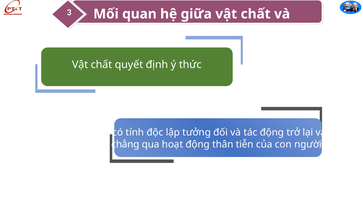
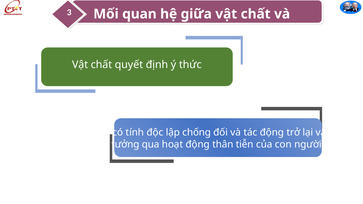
tưởng: tưởng -> chống (197, 133)
chẳng: chẳng -> tưởng (125, 144)
